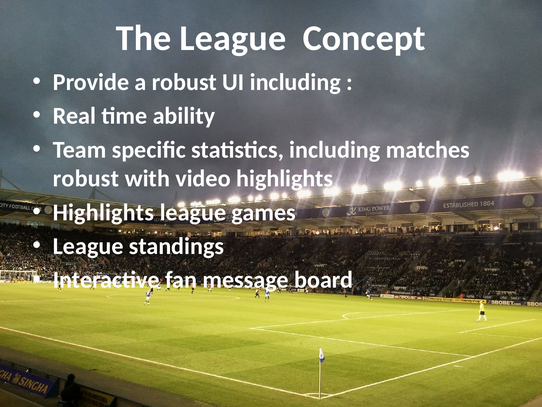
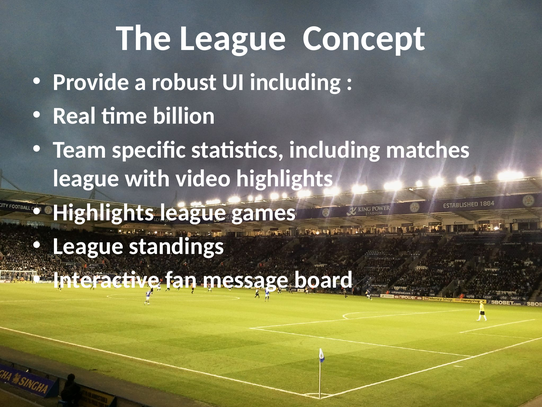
ability: ability -> billion (184, 116)
robust: robust -> league (86, 178)
